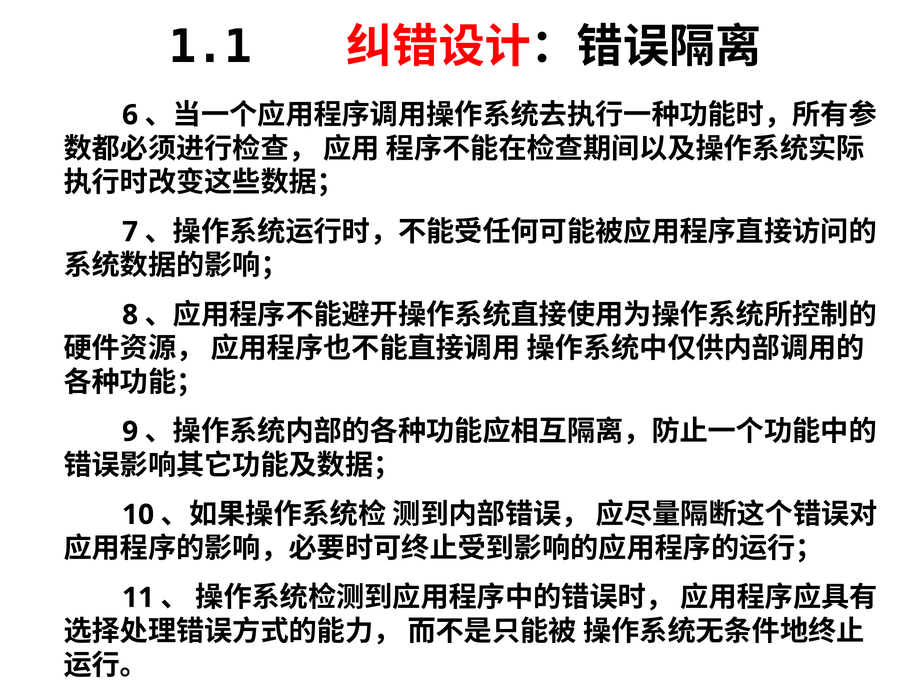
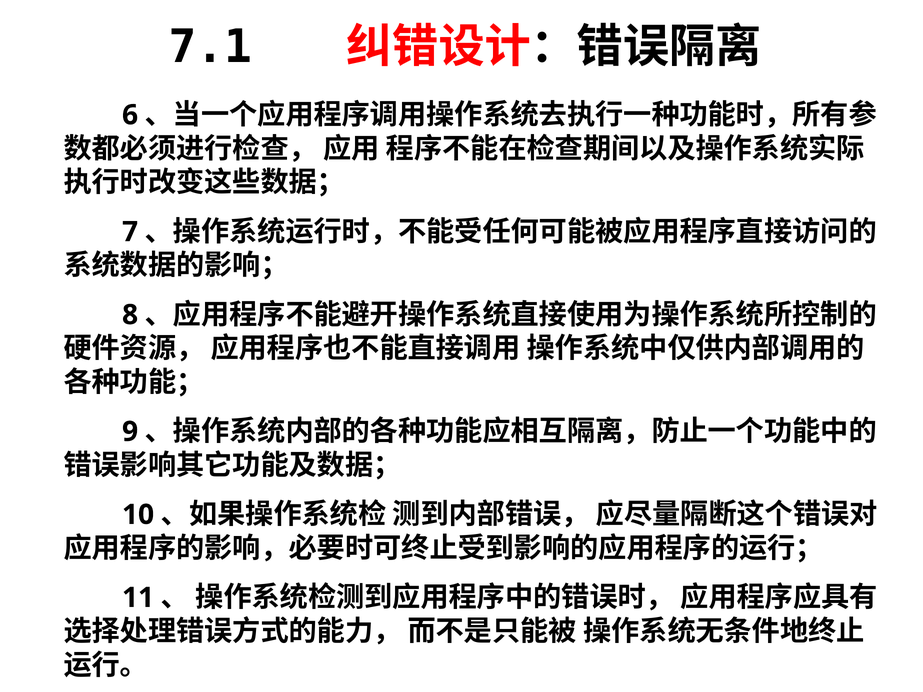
1.1: 1.1 -> 7.1 (210, 47)
